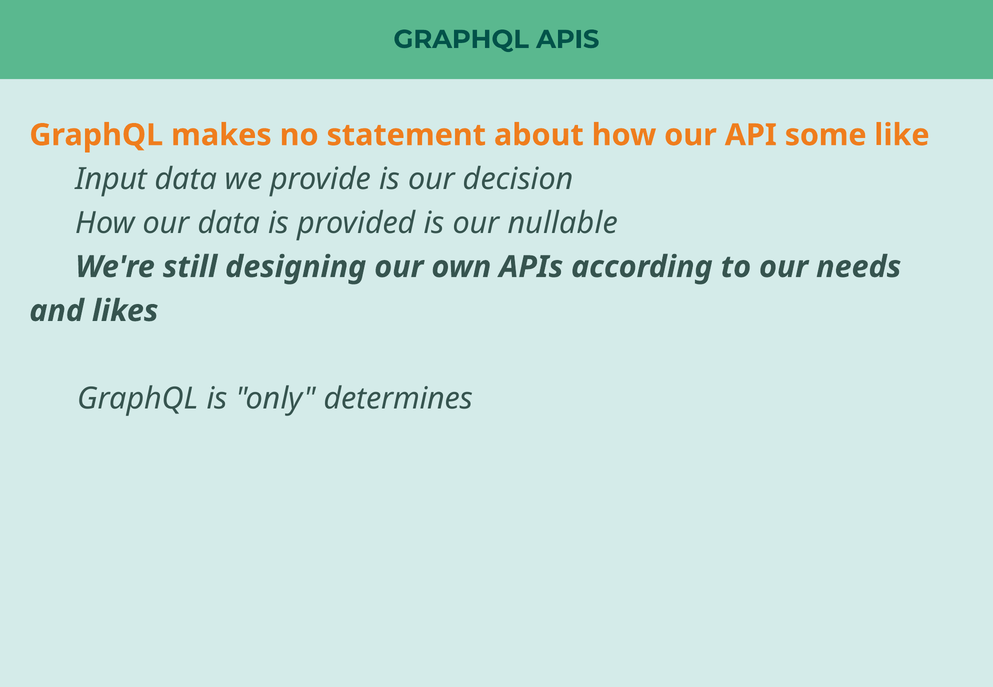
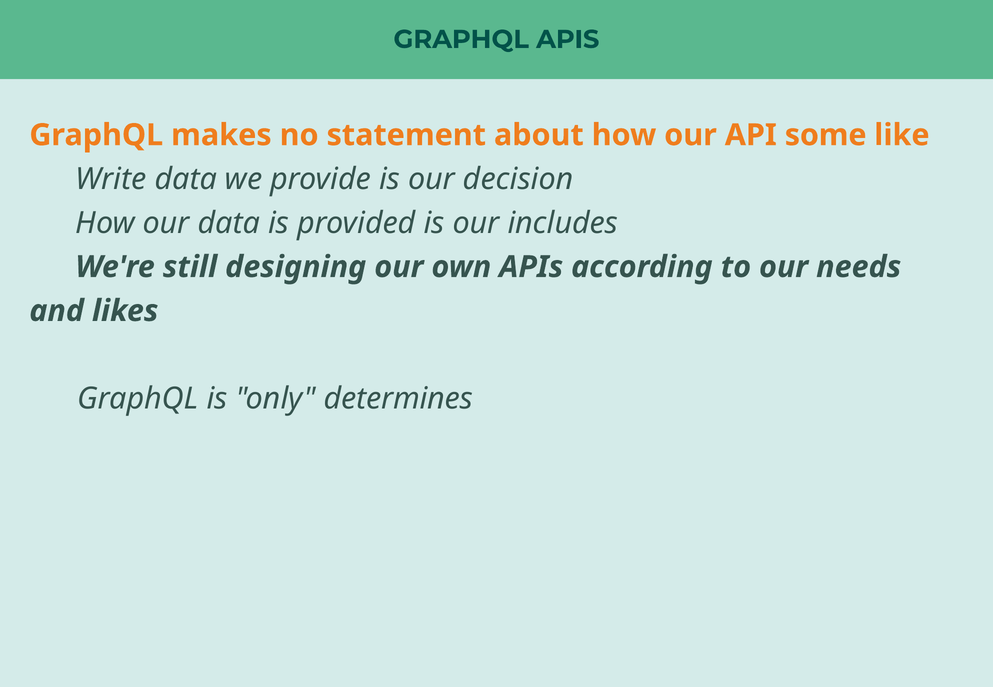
Input: Input -> Write (111, 179)
nullable: nullable -> includes (563, 223)
